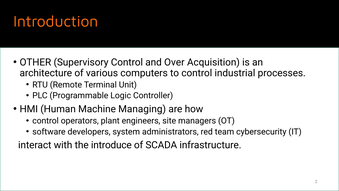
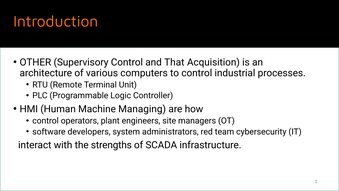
Over: Over -> That (174, 62)
introduce: introduce -> strengths (111, 145)
